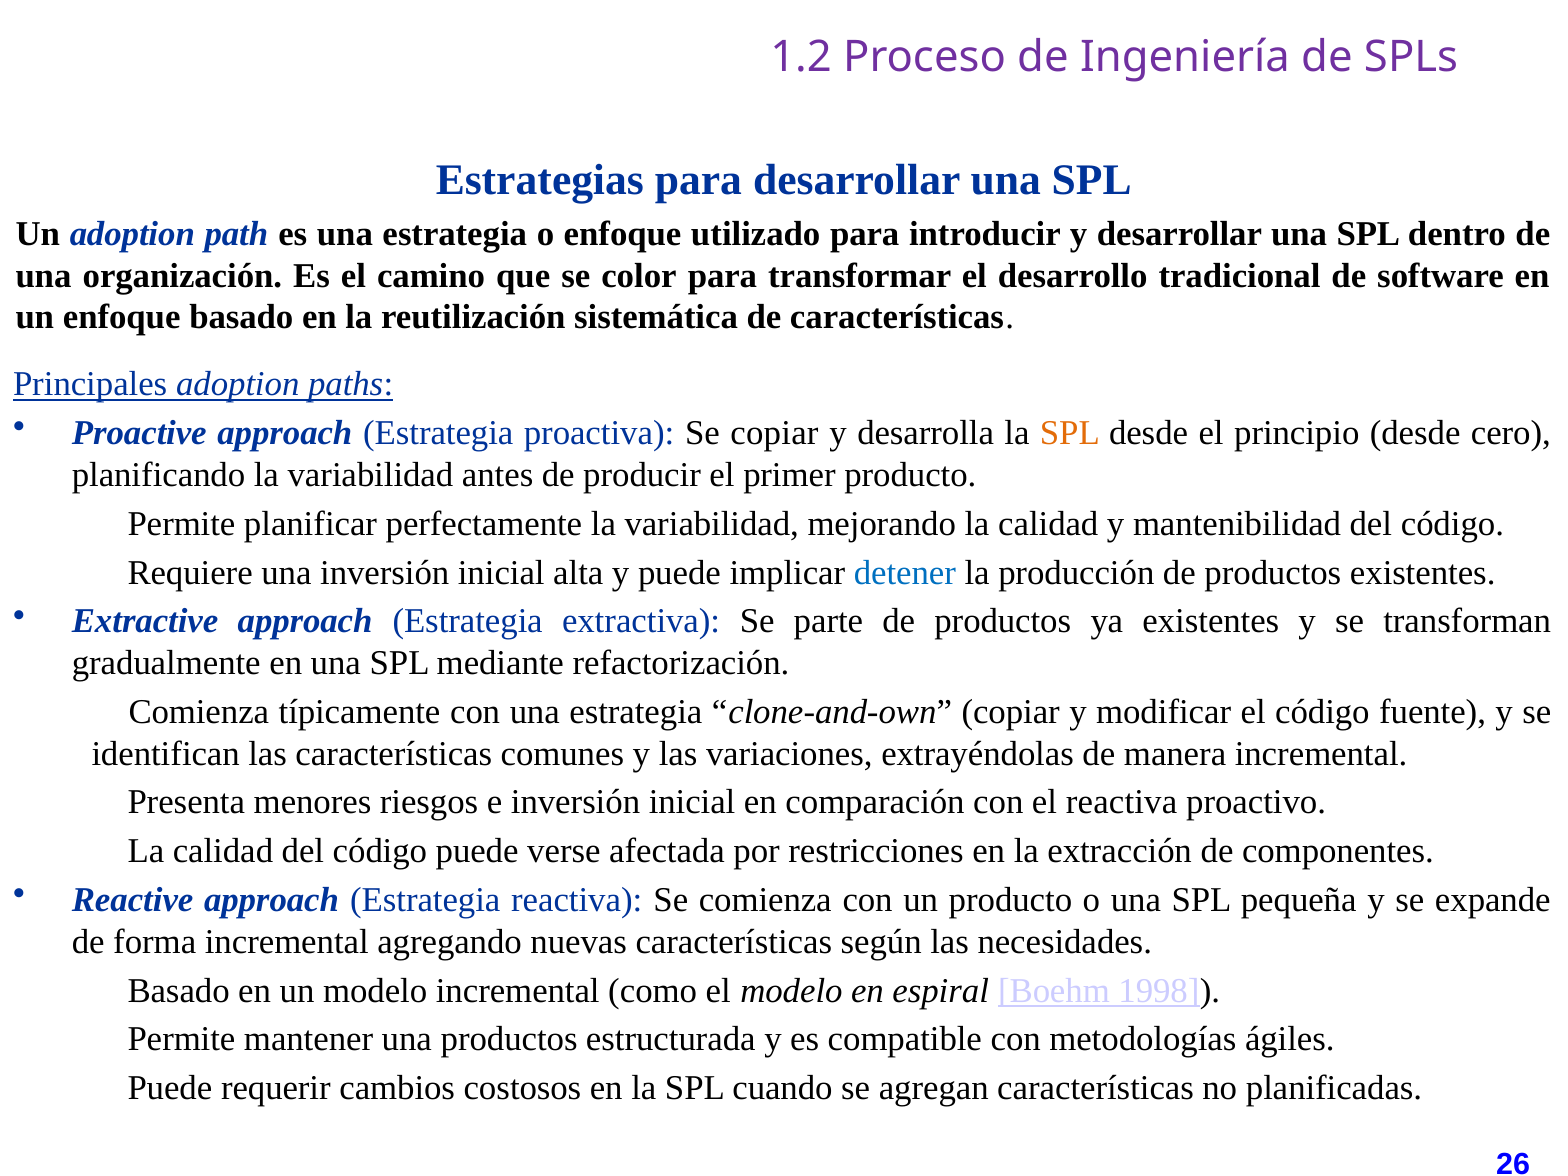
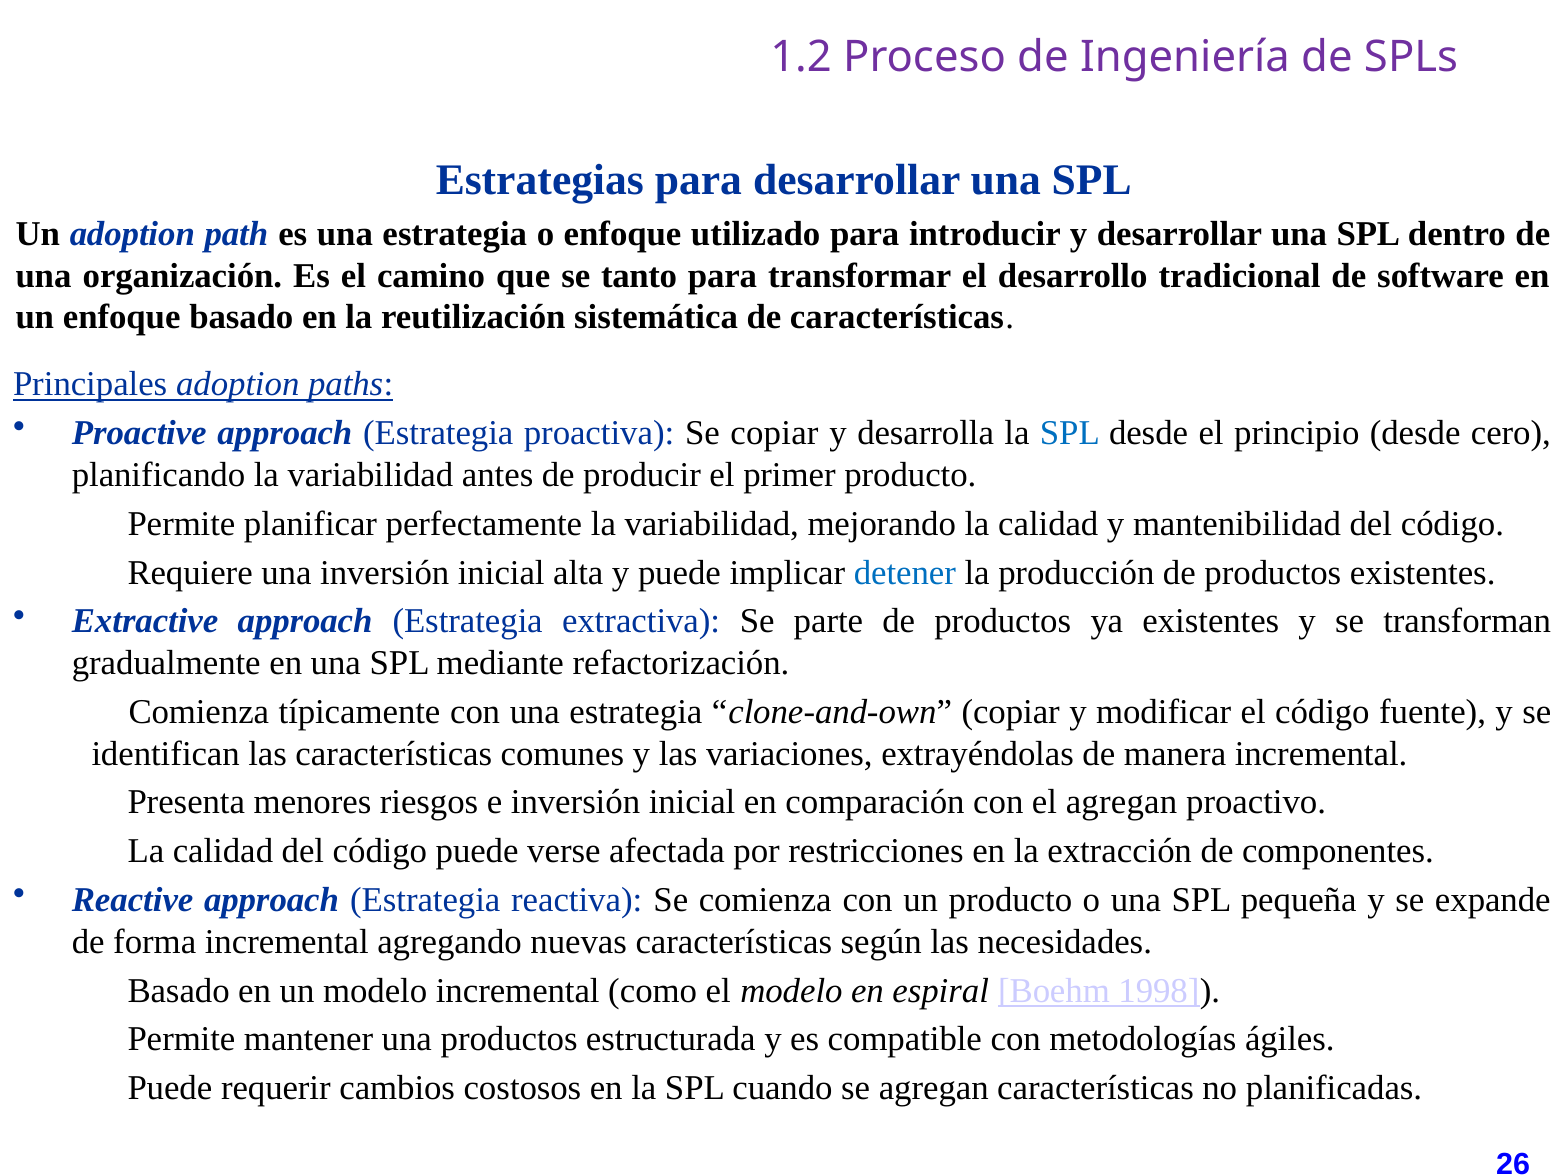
color: color -> tanto (639, 276)
SPL colour: orange -> blue (1070, 433)
el reactiva: reactiva -> agregan (1122, 802)
